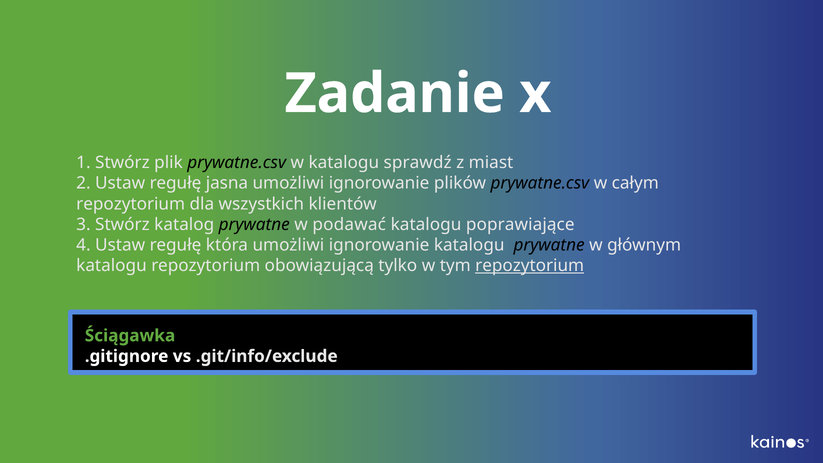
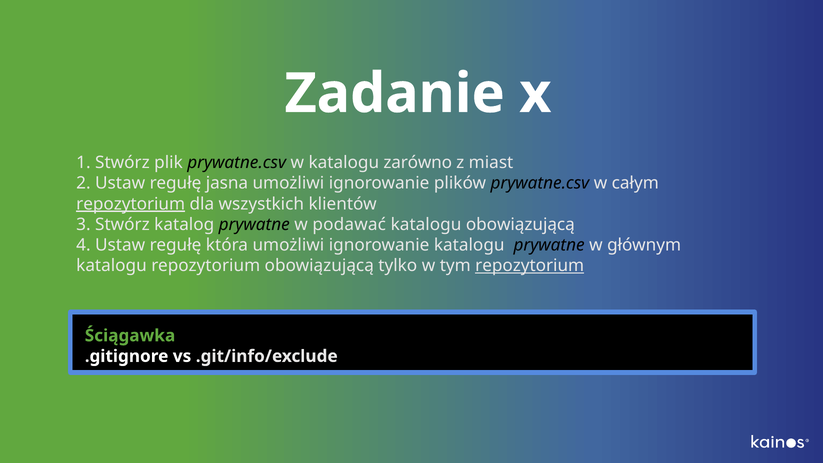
sprawdź: sprawdź -> zarówno (418, 163)
repozytorium underline: none -> present (131, 204)
katalogu poprawiające: poprawiające -> obowiązującą (520, 224)
